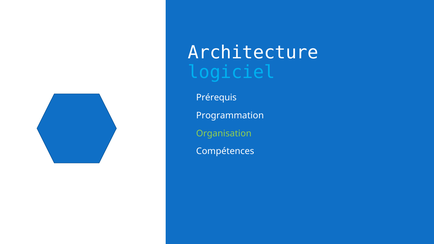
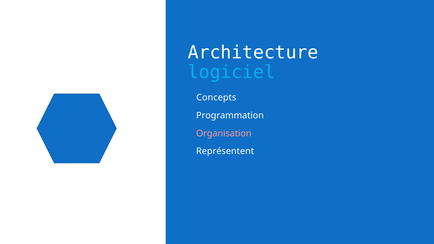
Prérequis: Prérequis -> Concepts (216, 98)
Organisation colour: light green -> pink (224, 133)
Compétences: Compétences -> Représentent (225, 151)
